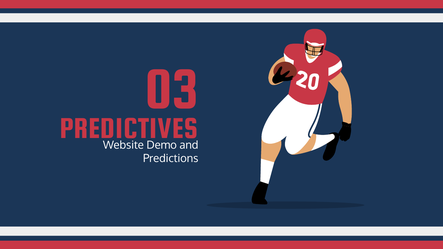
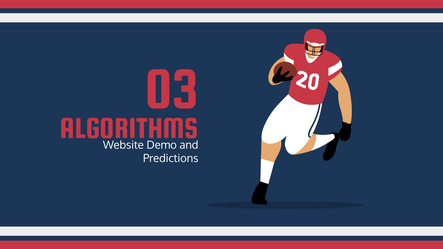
PREDICTIVES: PREDICTIVES -> ALGORITHMS (129, 128)
